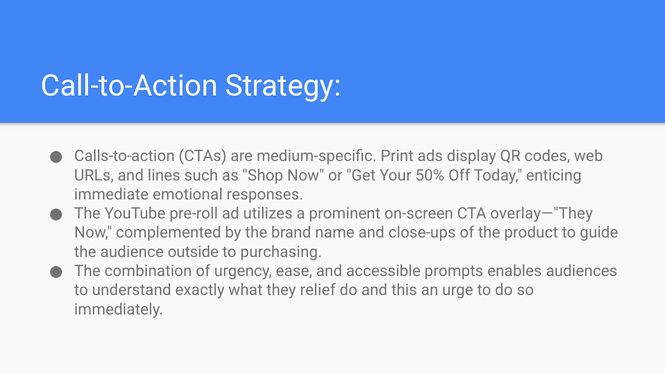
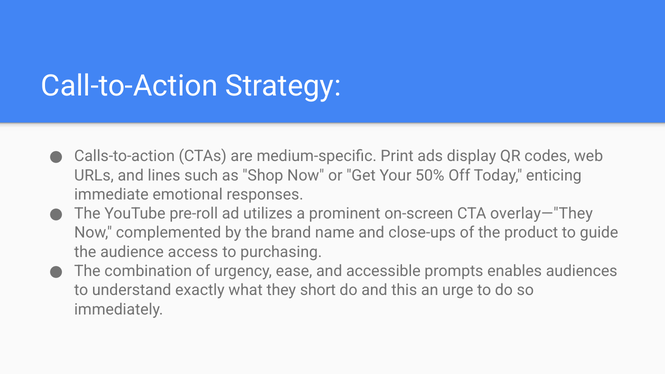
outside: outside -> access (193, 252)
relief: relief -> short (318, 290)
